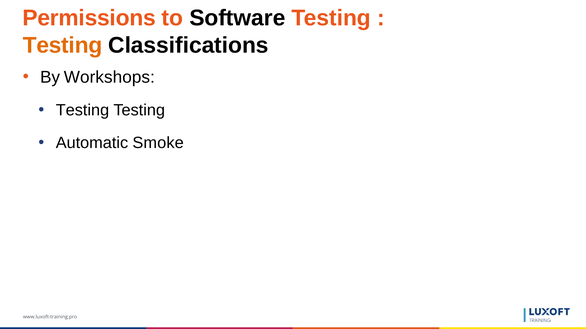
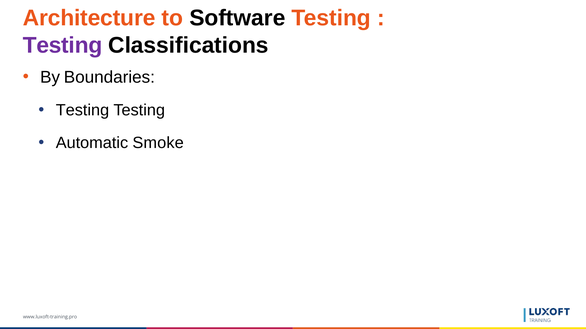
Permissions: Permissions -> Architecture (89, 18)
Testing colour: orange -> purple (62, 45)
Workshops: Workshops -> Boundaries (109, 77)
